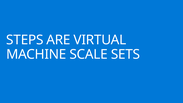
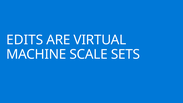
STEPS: STEPS -> EDITS (25, 40)
